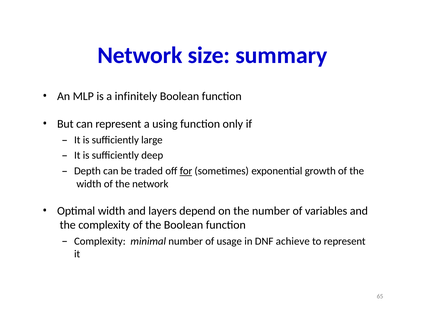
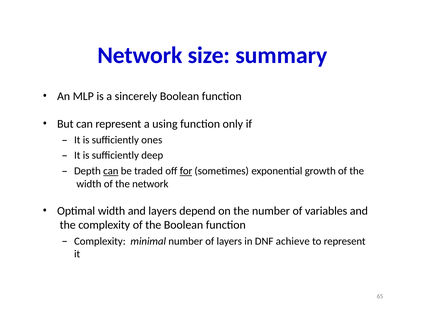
infinitely: infinitely -> sincerely (136, 96)
large: large -> ones (152, 140)
can underline: none -> present (111, 171)
of usage: usage -> layers (229, 241)
